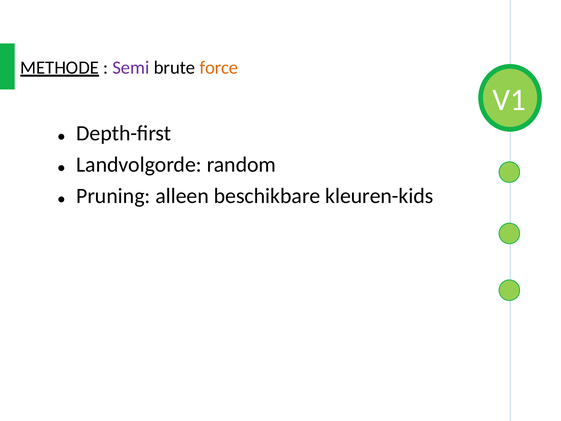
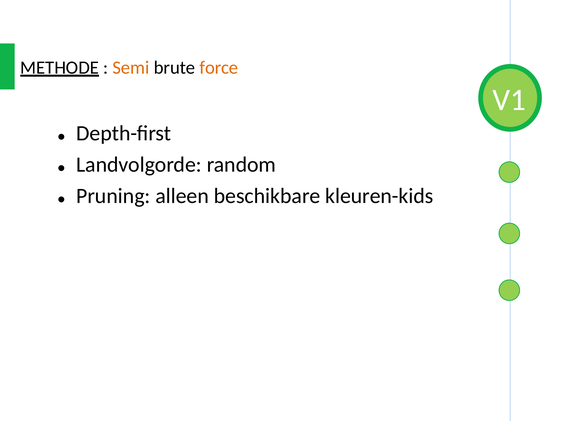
Semi colour: purple -> orange (131, 68)
